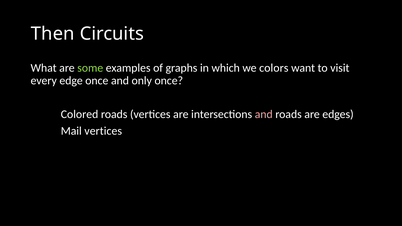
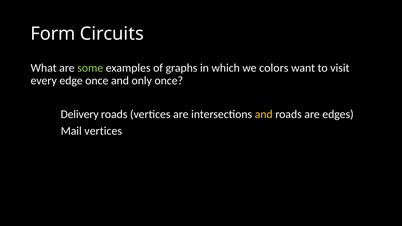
Then: Then -> Form (53, 34)
Colored: Colored -> Delivery (80, 114)
and colour: pink -> yellow (264, 114)
